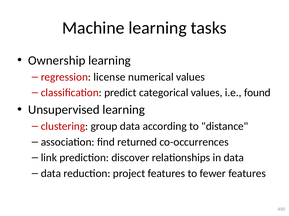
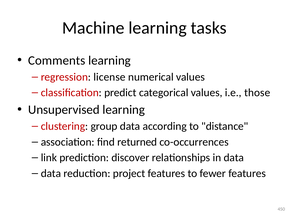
Ownership: Ownership -> Comments (57, 61)
found: found -> those (257, 93)
